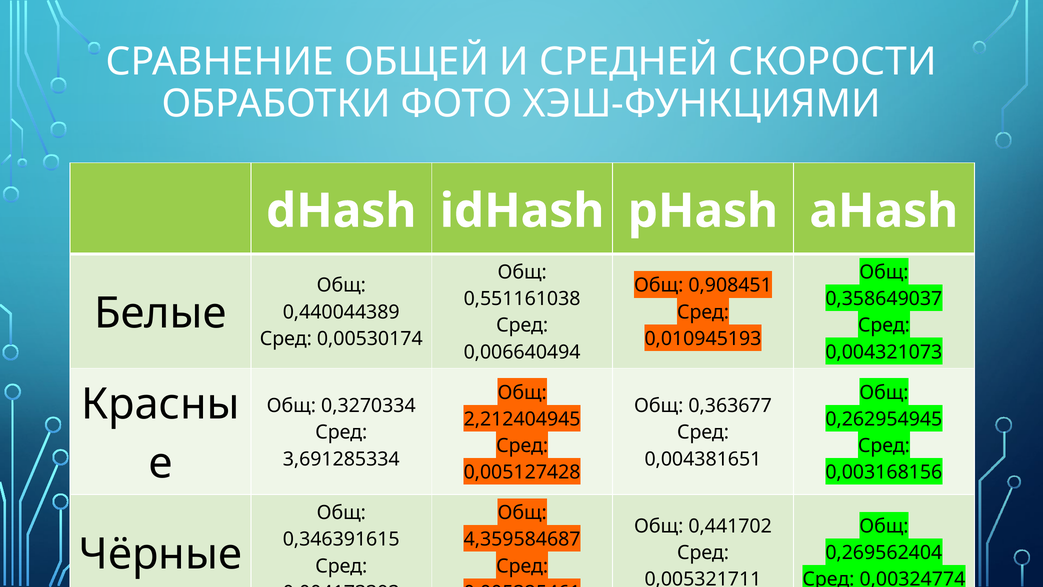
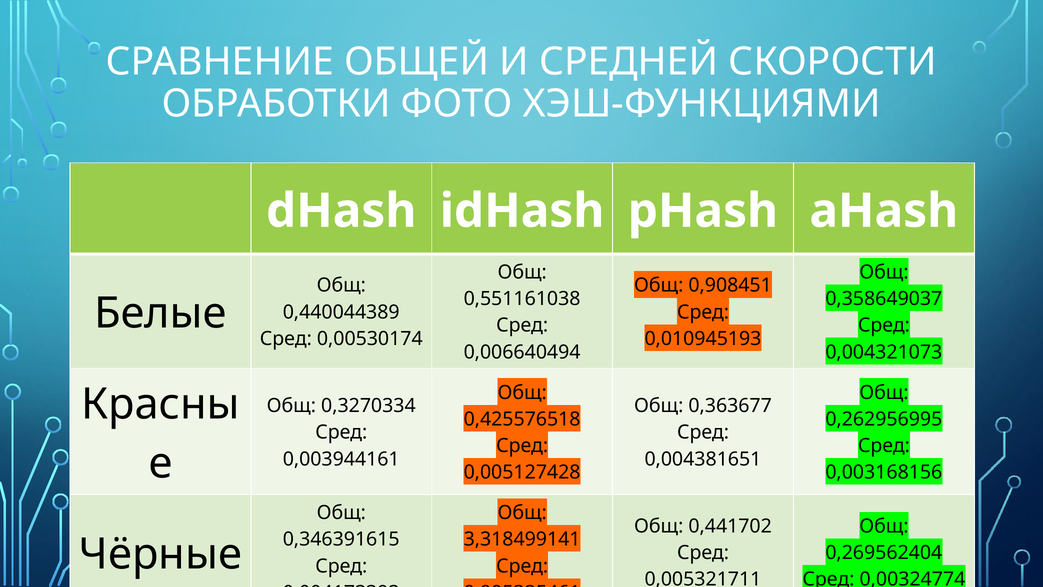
2,212404945: 2,212404945 -> 0,425576518 (522, 419)
0,262954945: 0,262954945 -> 0,262956995 (884, 419)
3,691285334: 3,691285334 -> 0,003944161 (341, 459)
4,359584687: 4,359584687 -> 3,318499141 (522, 539)
